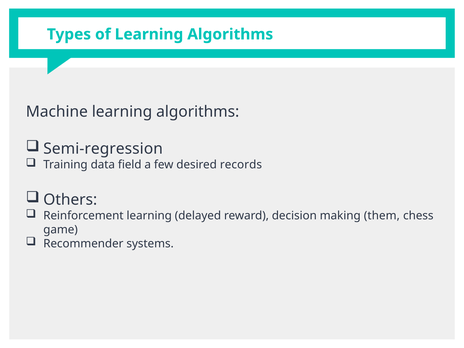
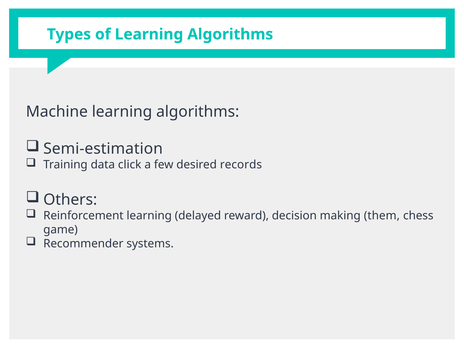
Semi-regression: Semi-regression -> Semi-estimation (103, 149)
field: field -> click (130, 165)
